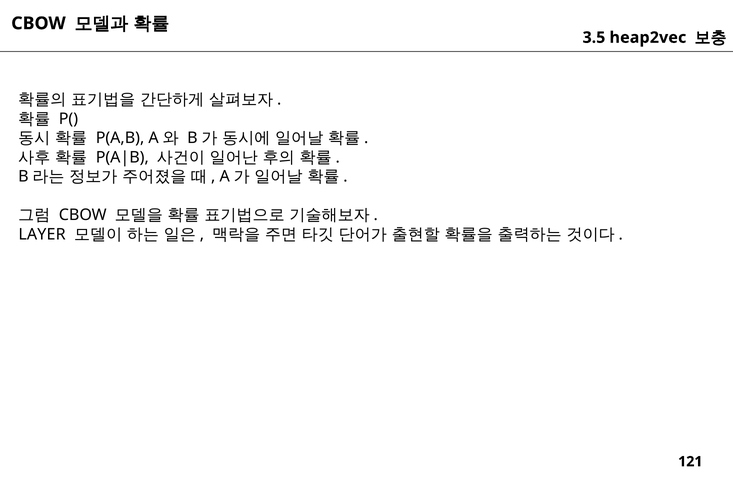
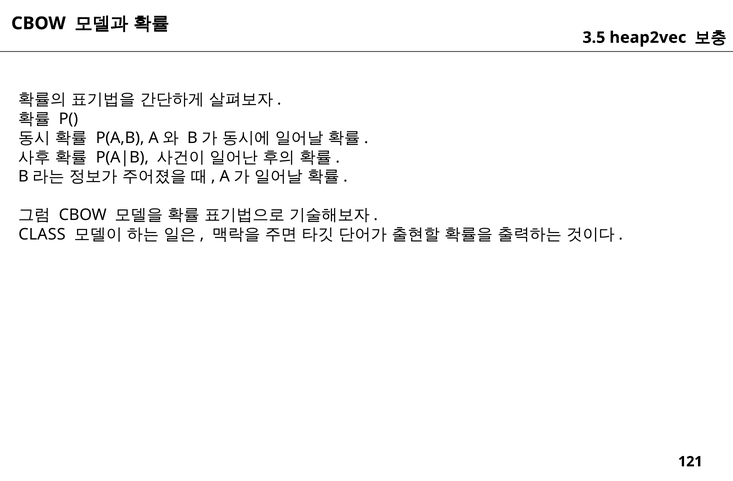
LAYER: LAYER -> CLASS (42, 234)
